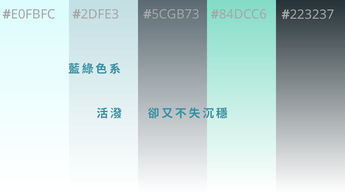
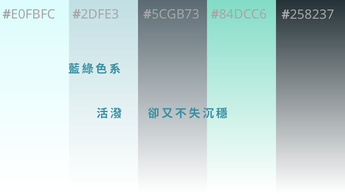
223237: 223237 -> 258237 (312, 15)
